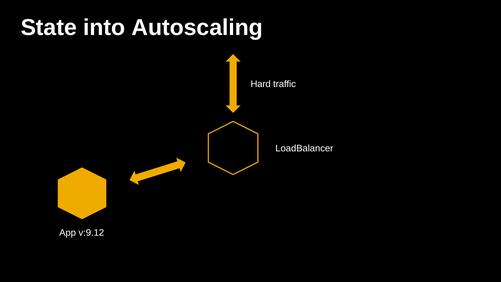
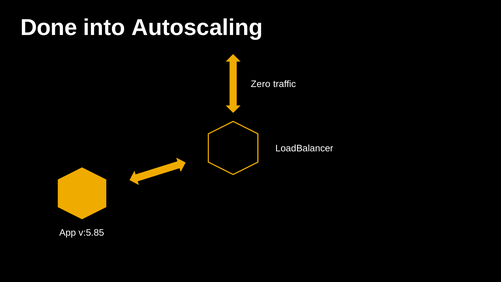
State: State -> Done (49, 28)
Hard: Hard -> Zero (261, 84)
v:9.12: v:9.12 -> v:5.85 (91, 232)
